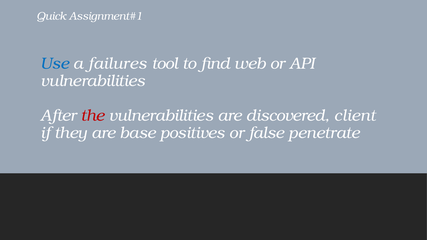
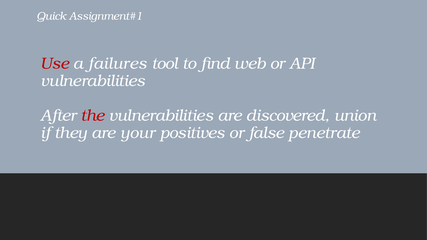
Use colour: blue -> red (55, 64)
client: client -> union (355, 116)
base: base -> your (138, 133)
